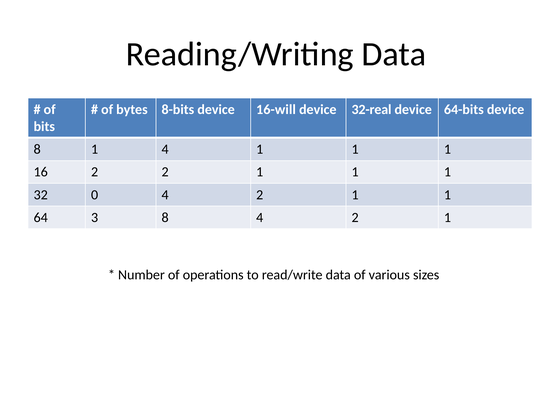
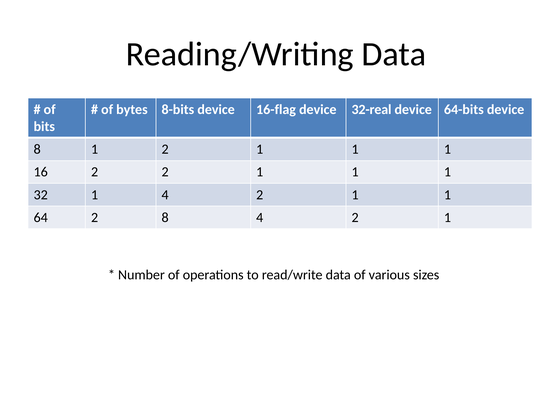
16-will: 16-will -> 16-flag (276, 110)
1 4: 4 -> 2 (165, 149)
32 0: 0 -> 1 (95, 195)
64 3: 3 -> 2 (95, 217)
